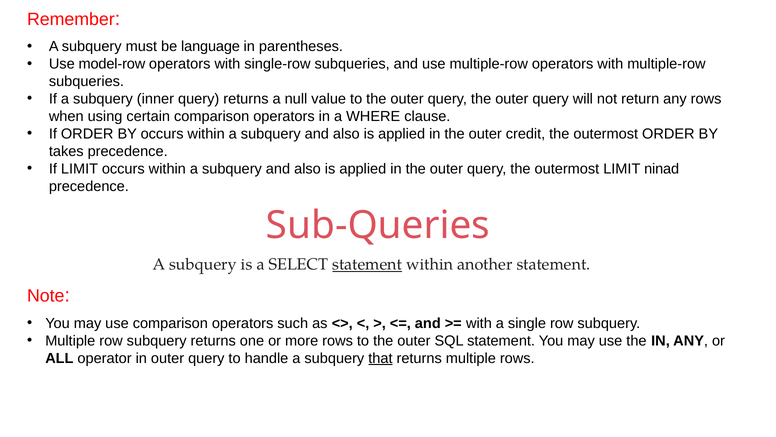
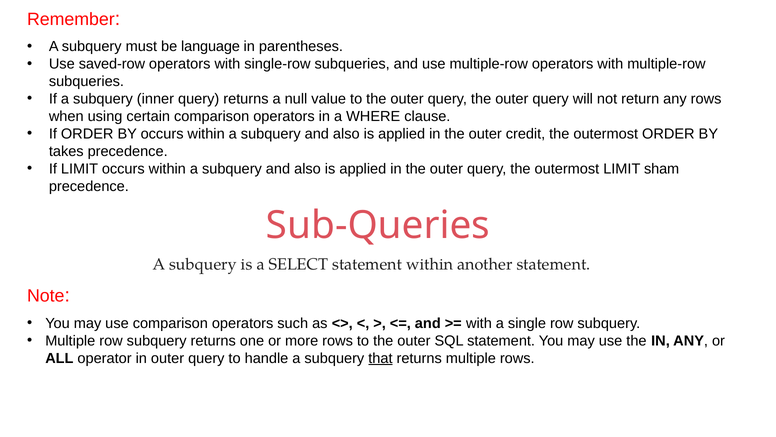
model-row: model-row -> saved-row (112, 64)
ninad: ninad -> sham (662, 169)
statement underline: present -> none (367, 264)
